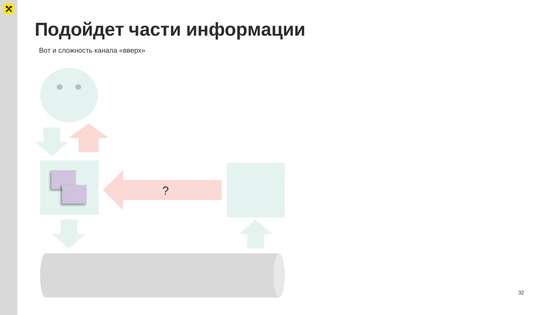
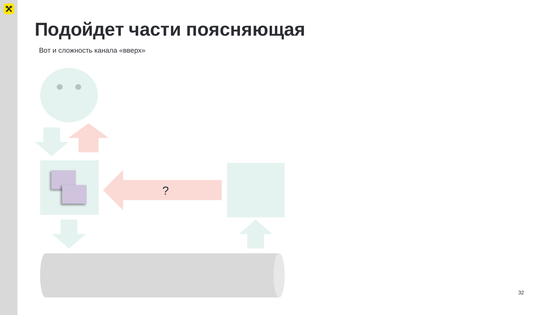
информации: информации -> поясняющая (246, 30)
